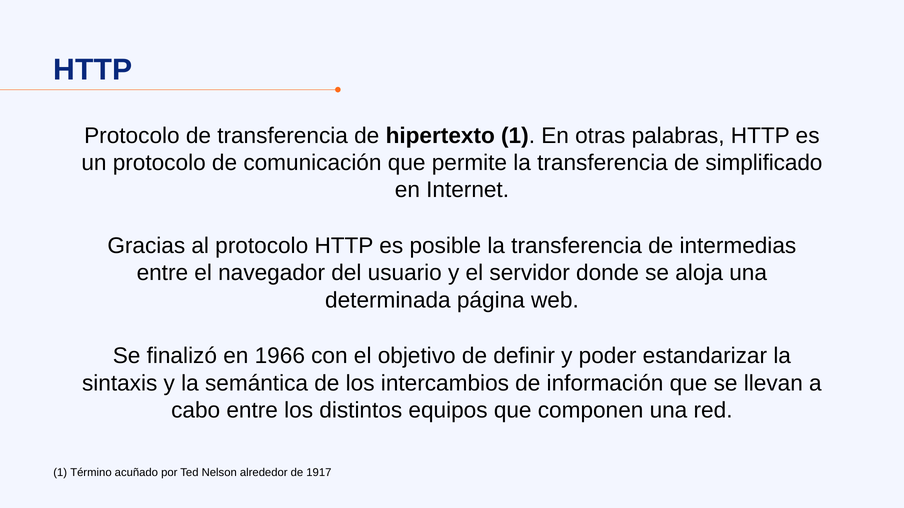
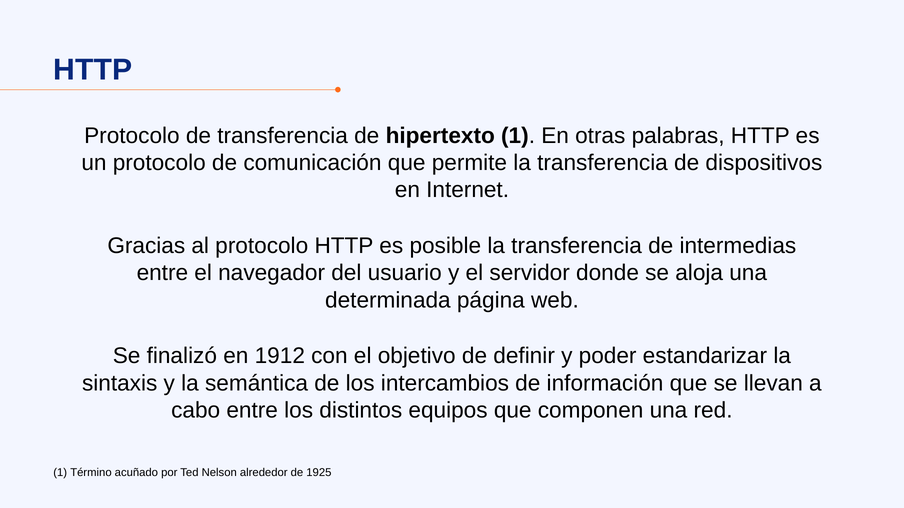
simplificado: simplificado -> dispositivos (764, 163)
1966: 1966 -> 1912 (280, 356)
1917: 1917 -> 1925 (319, 473)
